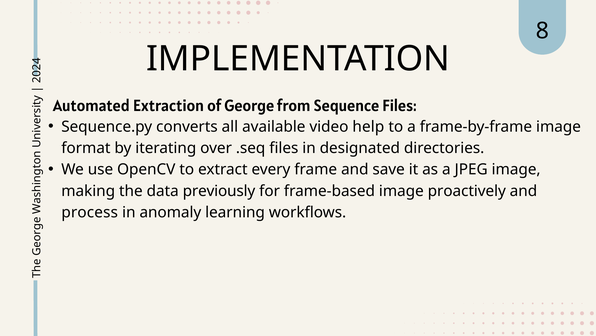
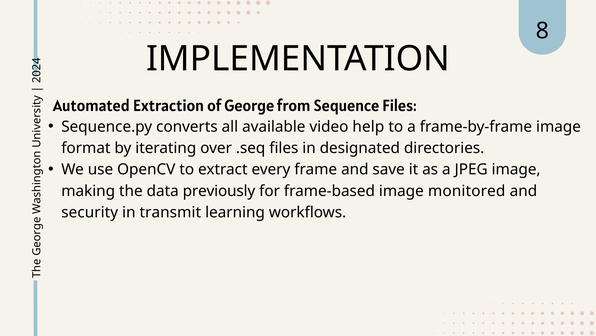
proactively: proactively -> monitored (467, 191)
process: process -> security (90, 212)
anomaly: anomaly -> transmit (170, 212)
